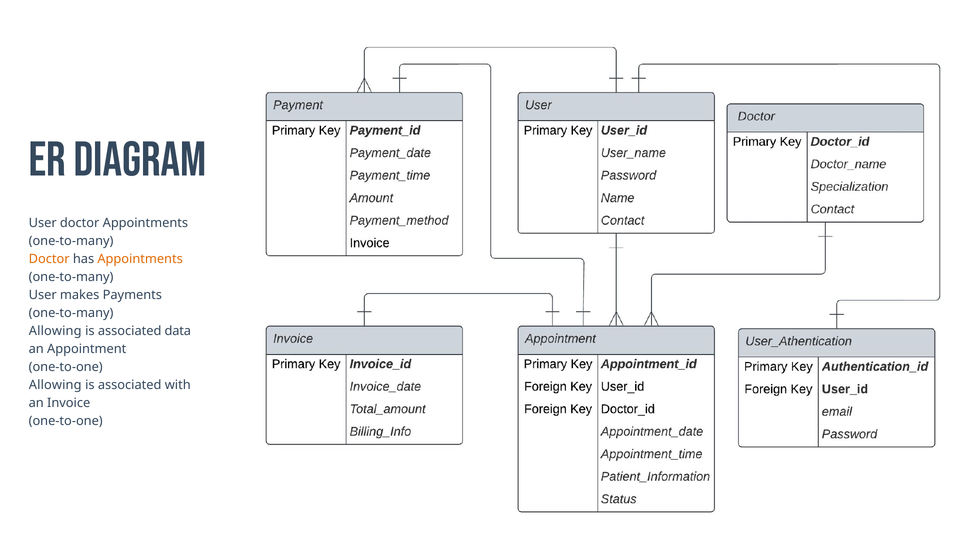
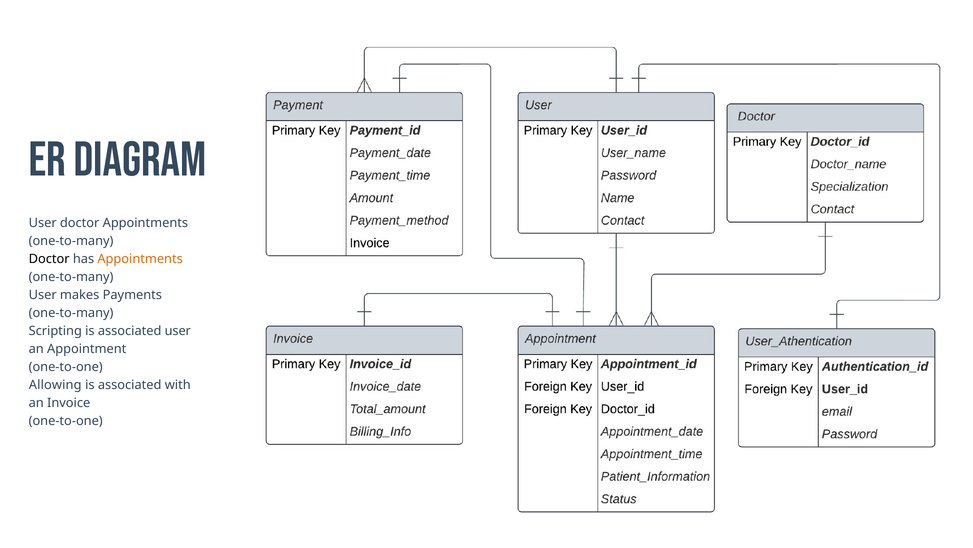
Doctor colour: orange -> black (49, 259)
Allowing: Allowing -> Scripting (55, 331)
associated data: data -> user (178, 331)
